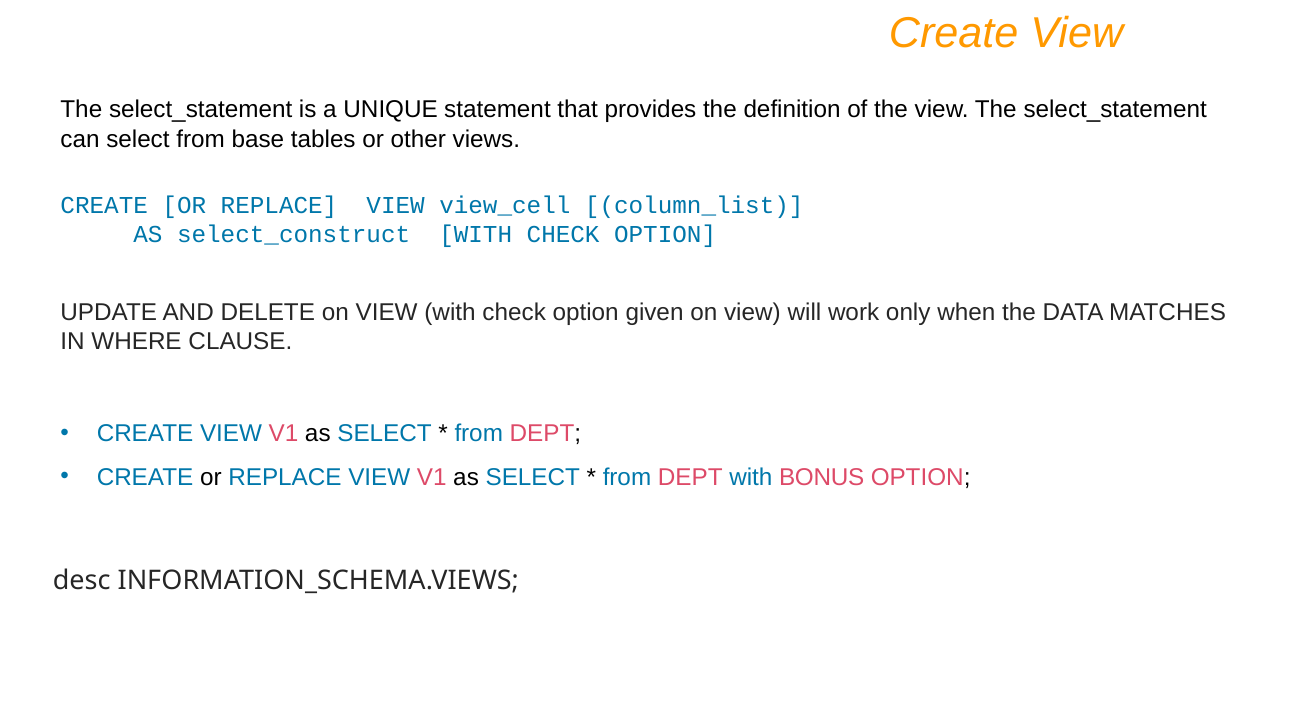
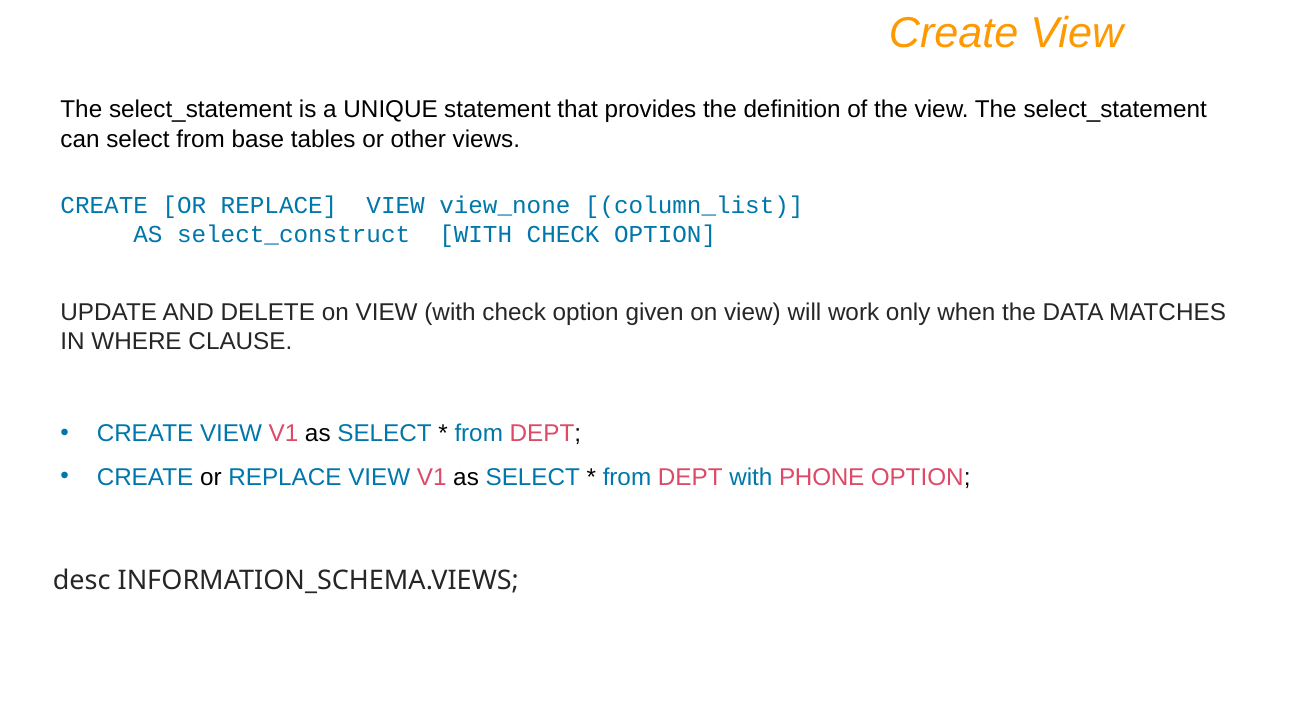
view_cell: view_cell -> view_none (505, 206)
BONUS: BONUS -> PHONE (822, 478)
